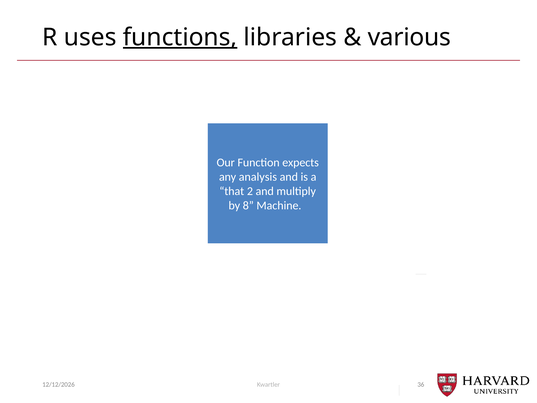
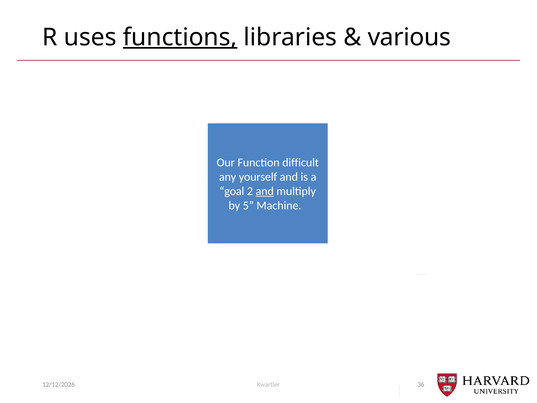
expects: expects -> difficult (301, 163)
analysis: analysis -> yourself (258, 177)
that: that -> goal (232, 191)
and underline: none -> present (265, 191)
8: 8 -> 5 (248, 206)
